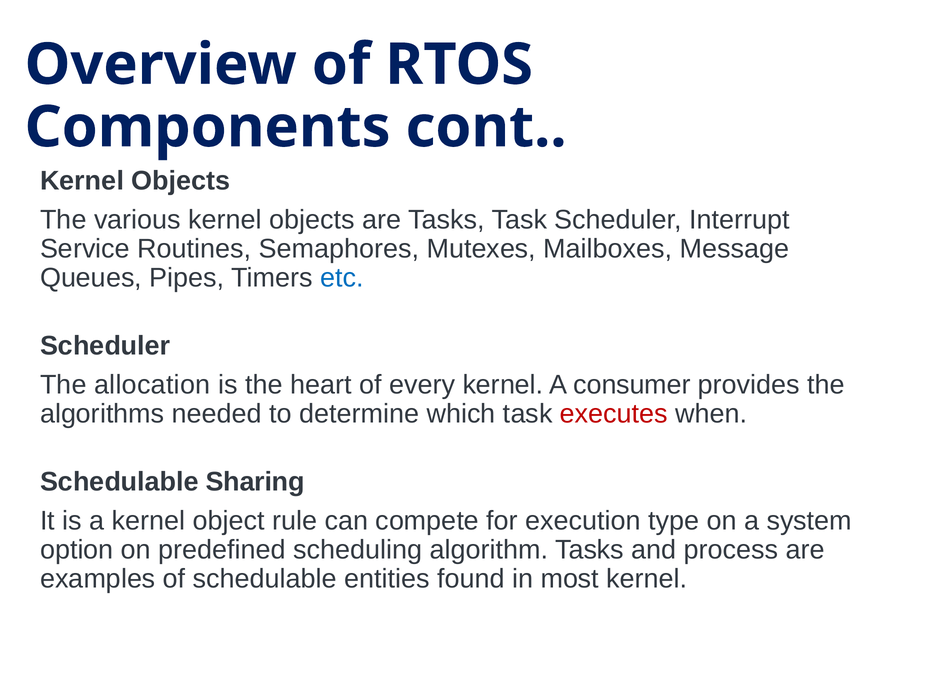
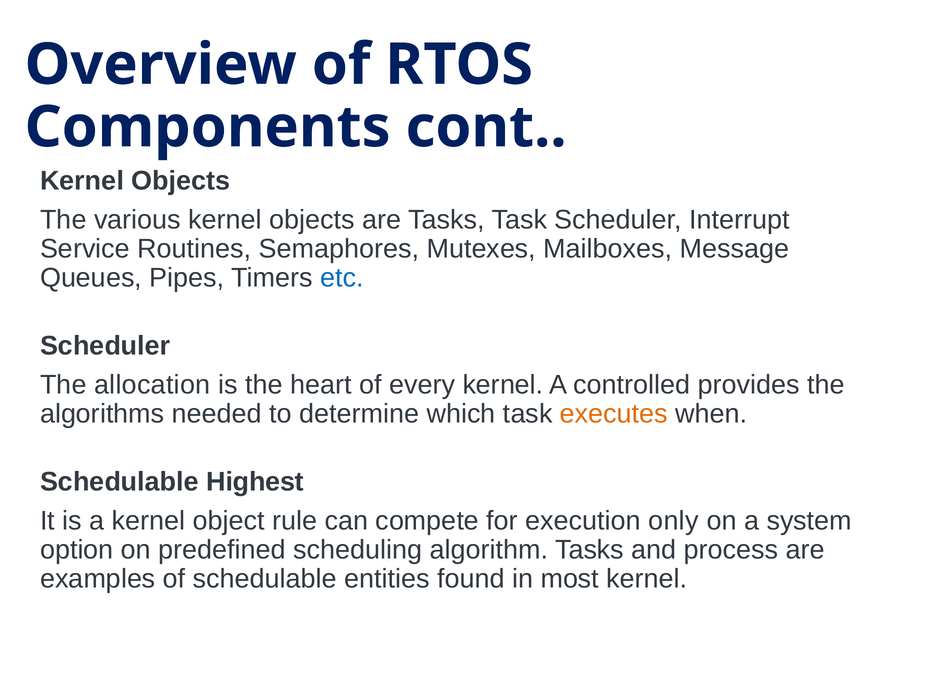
consumer: consumer -> controlled (632, 385)
executes colour: red -> orange (614, 414)
Sharing: Sharing -> Highest (255, 482)
type: type -> only (674, 520)
